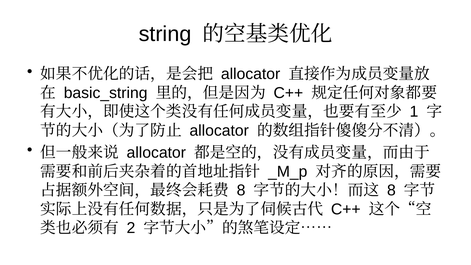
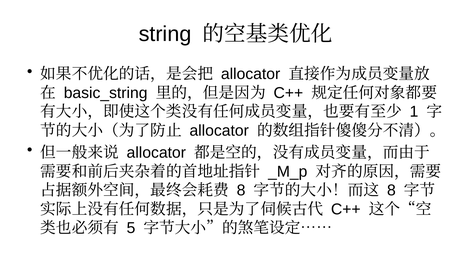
2: 2 -> 5 (131, 228)
